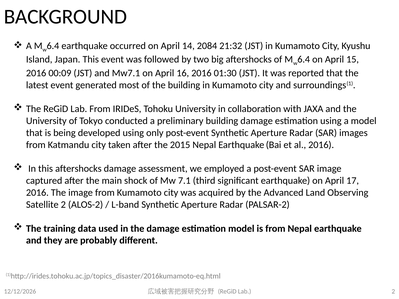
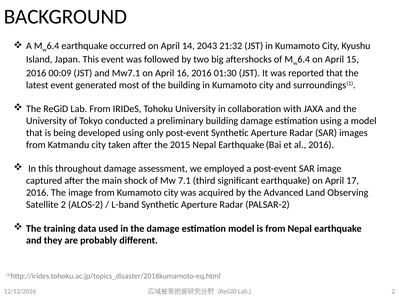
2084: 2084 -> 2043 (207, 46)
this aftershocks: aftershocks -> throughout (78, 169)
